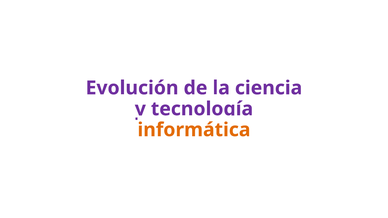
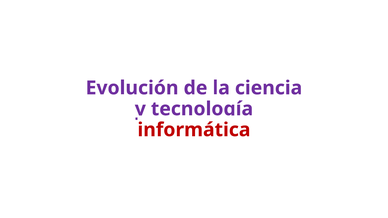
informática colour: orange -> red (194, 130)
